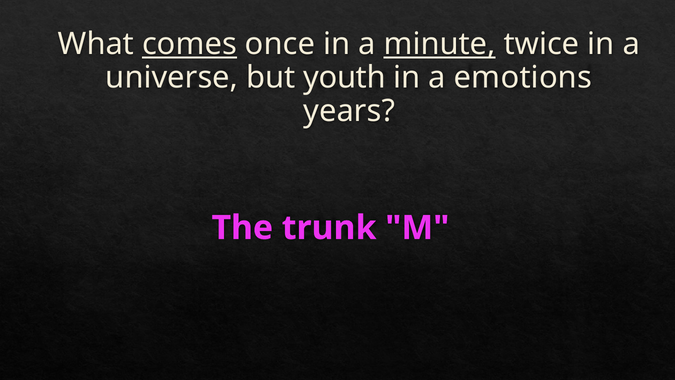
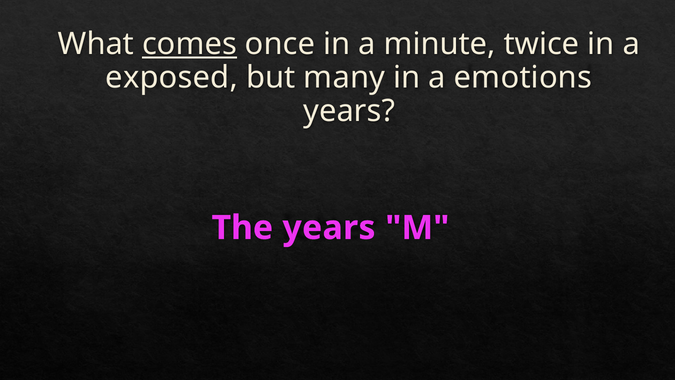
minute underline: present -> none (440, 44)
universe: universe -> exposed (172, 78)
youth: youth -> many (344, 78)
The trunk: trunk -> years (329, 228)
